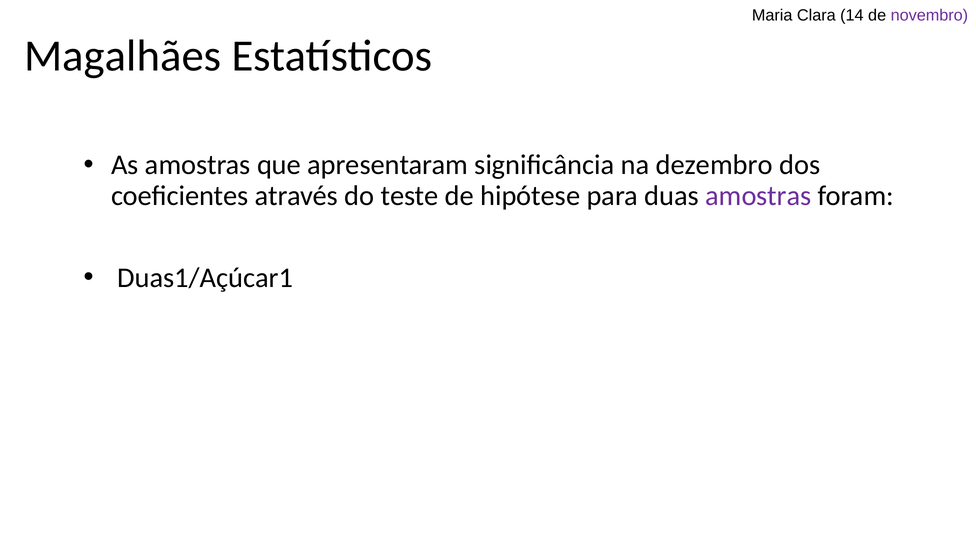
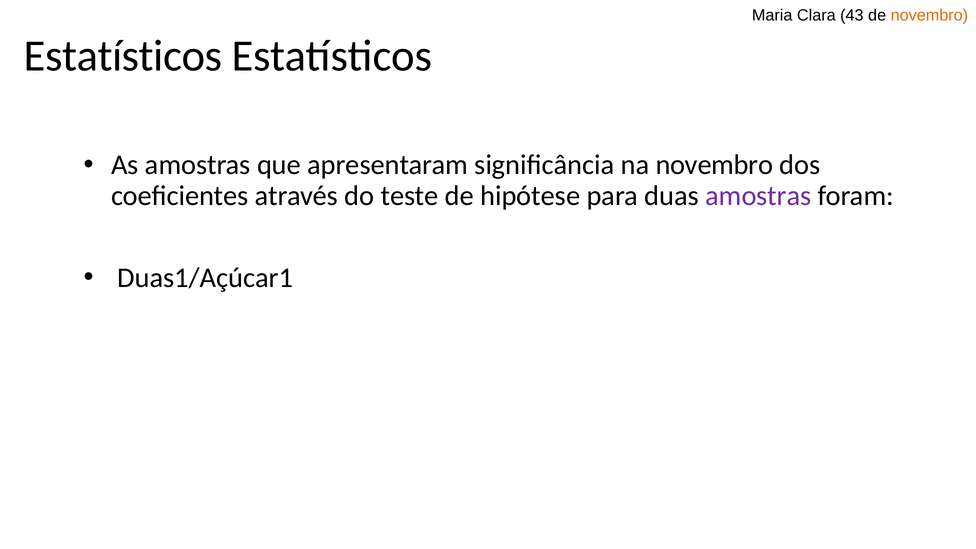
14: 14 -> 43 (852, 15)
novembro colour: purple -> orange (929, 15)
Magalhães: Magalhães -> Estatísticos (123, 56)
na dezembro: dezembro -> novembro (714, 165)
